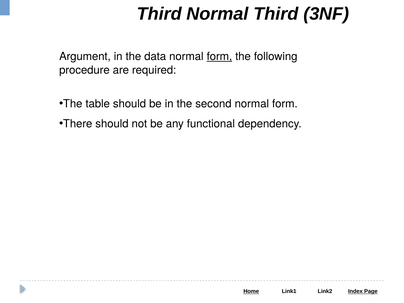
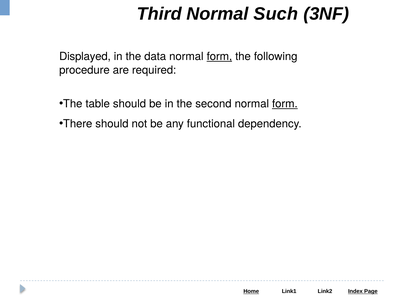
Normal Third: Third -> Such (276, 14)
Argument: Argument -> Displayed (85, 57)
form underline: none -> present (285, 104)
